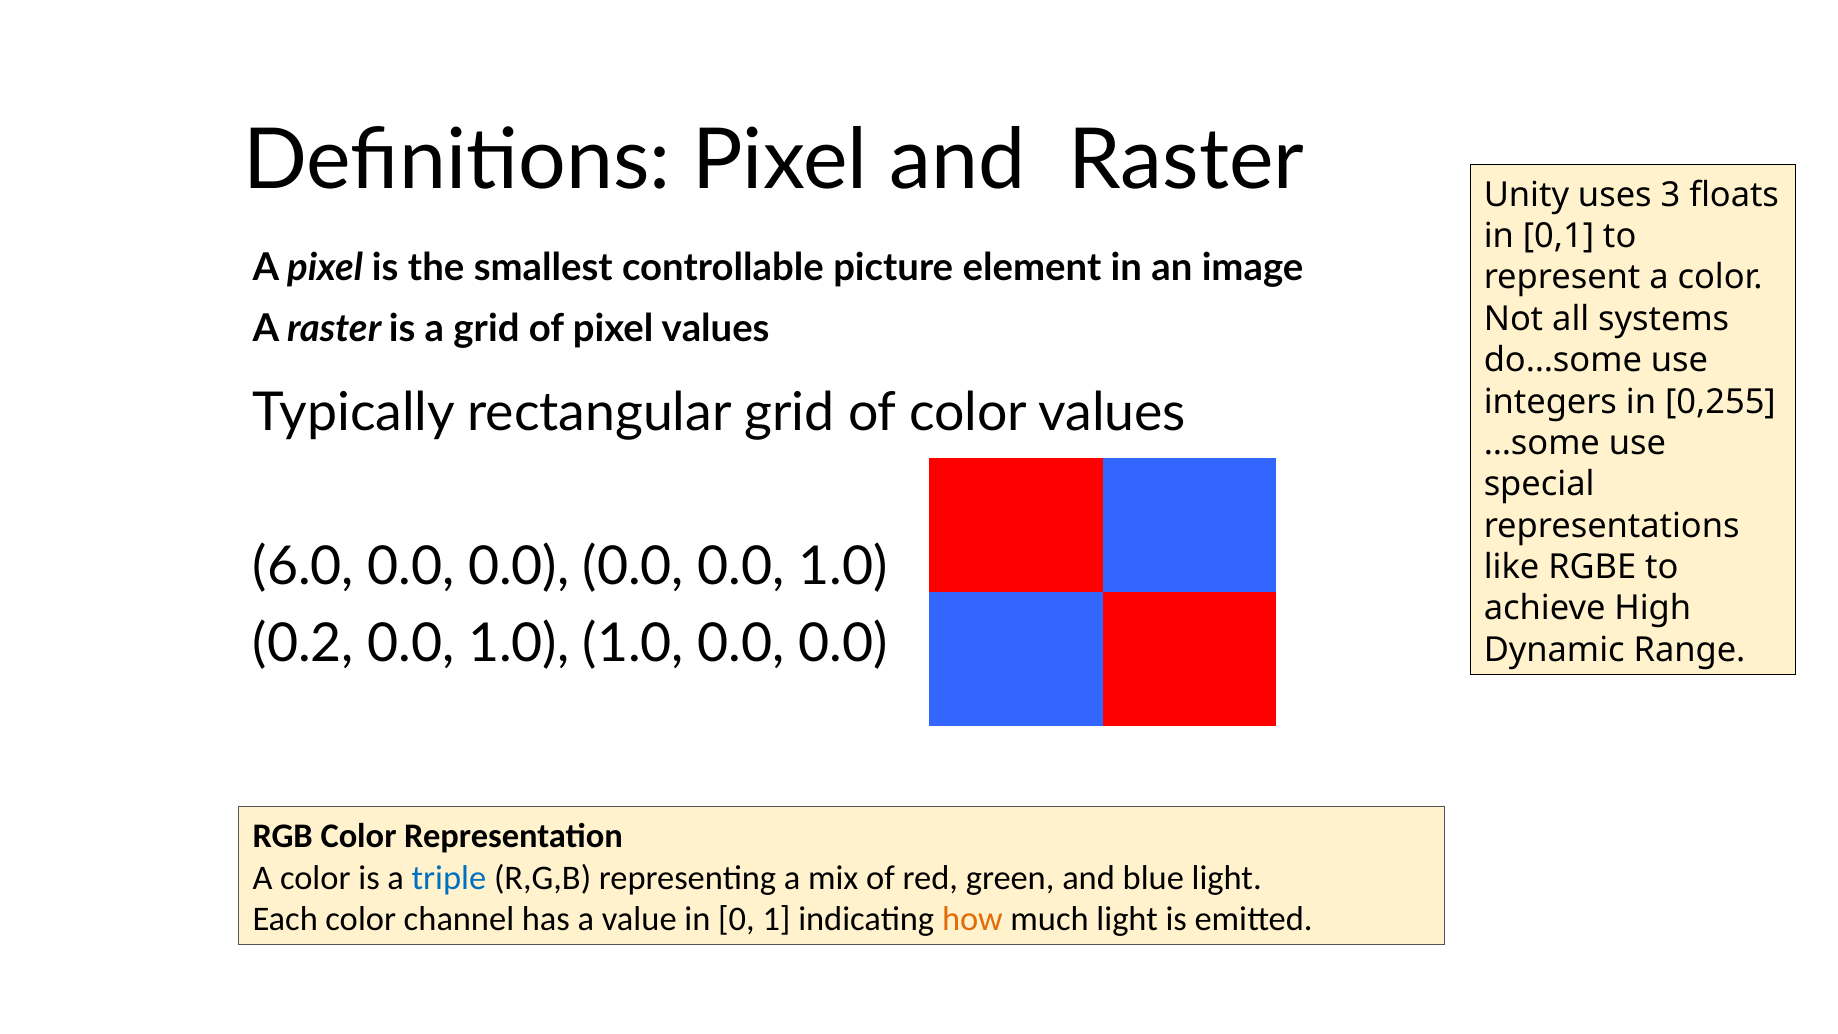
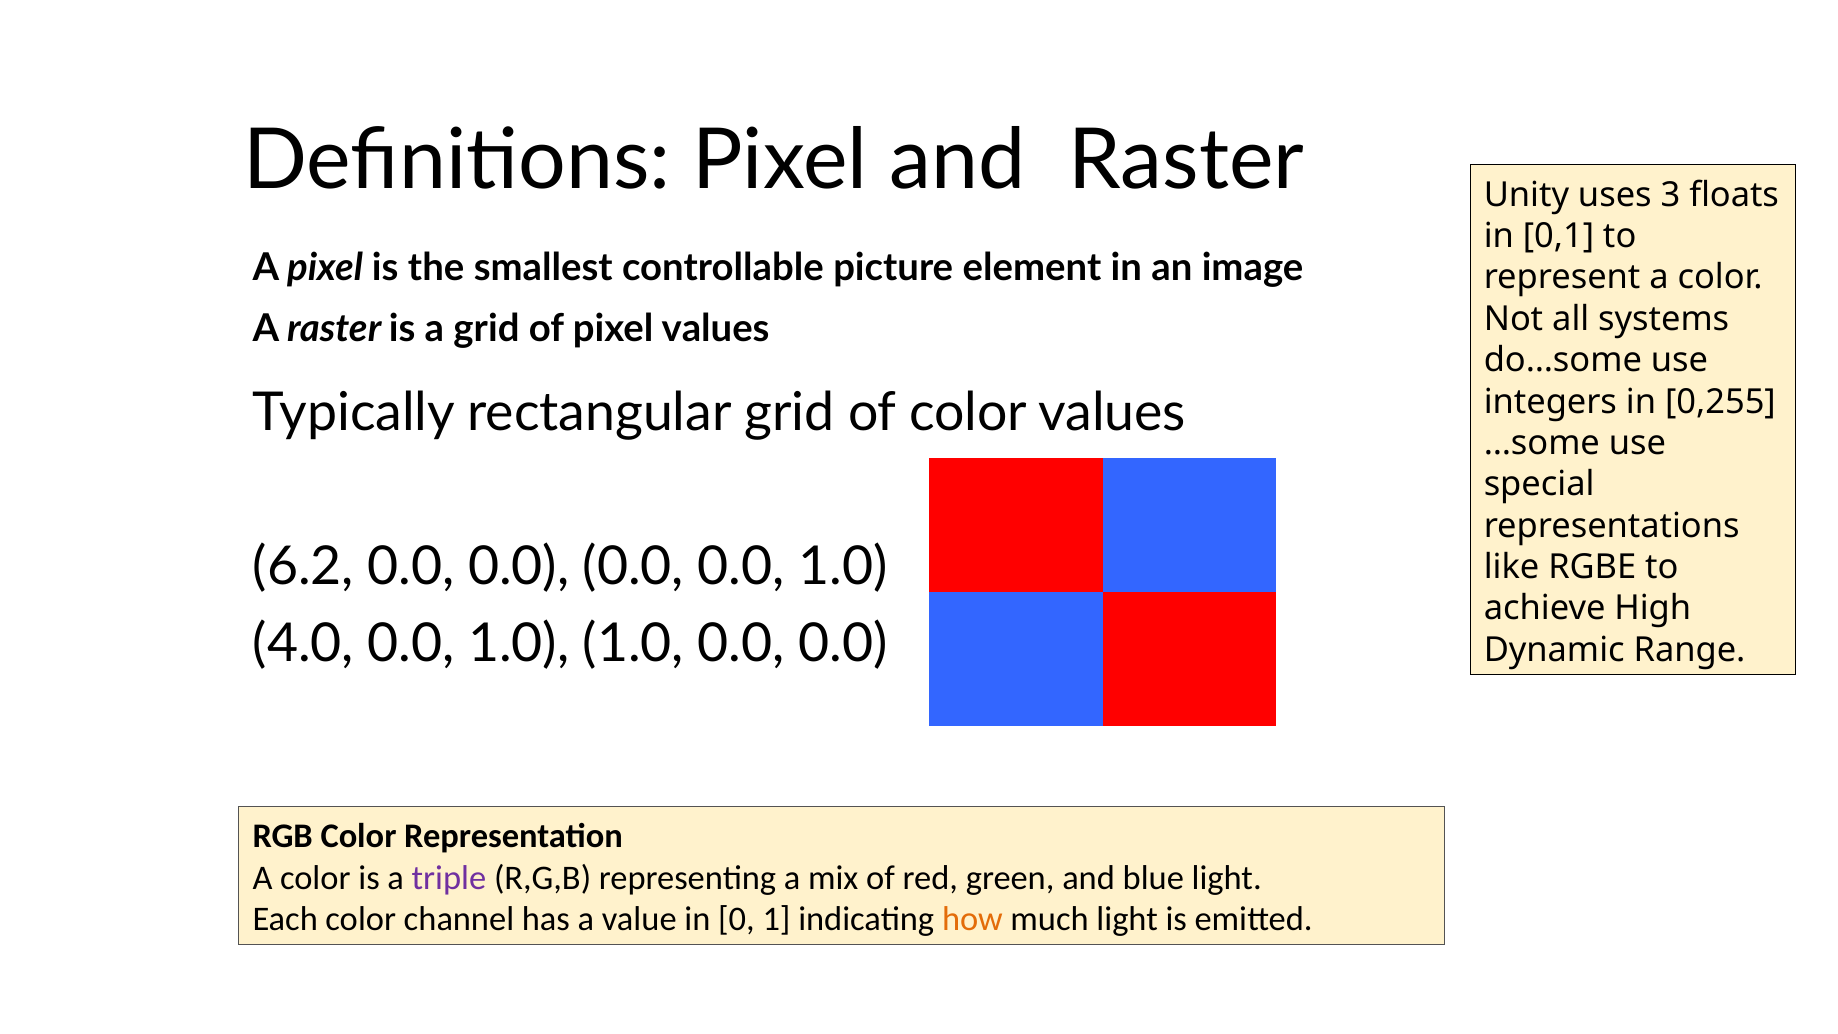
6.0: 6.0 -> 6.2 (303, 567)
0.2: 0.2 -> 4.0 (303, 644)
triple colour: blue -> purple (449, 878)
